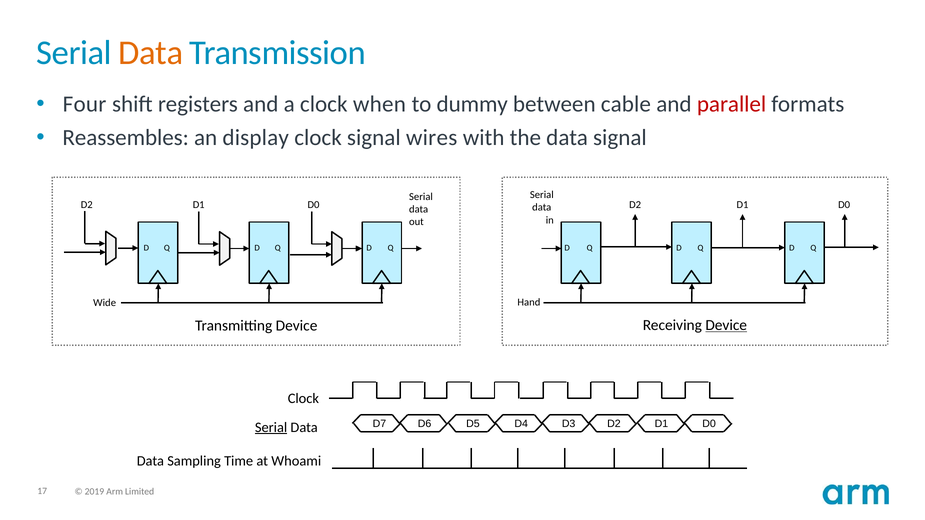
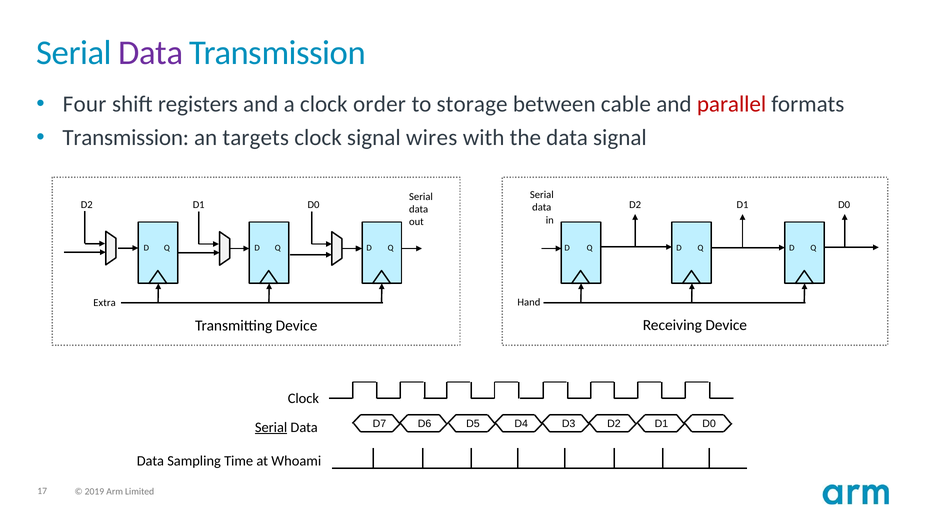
Data colour: orange -> purple (151, 53)
when: when -> order (379, 104)
dummy: dummy -> storage (472, 104)
Reassembles: Reassembles -> Transmission (126, 138)
display: display -> targets (256, 138)
Wide: Wide -> Extra (105, 303)
Device underline: present -> none (726, 325)
